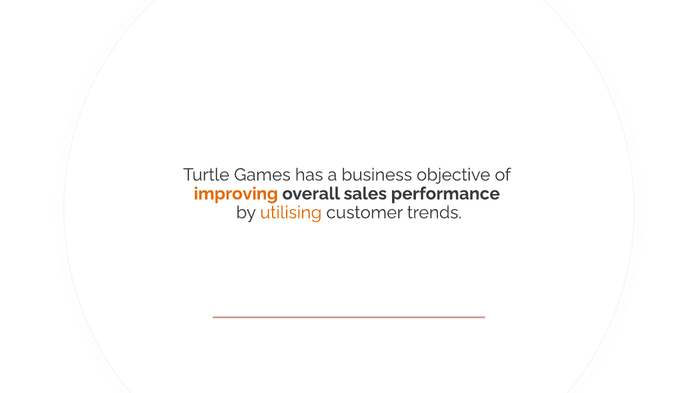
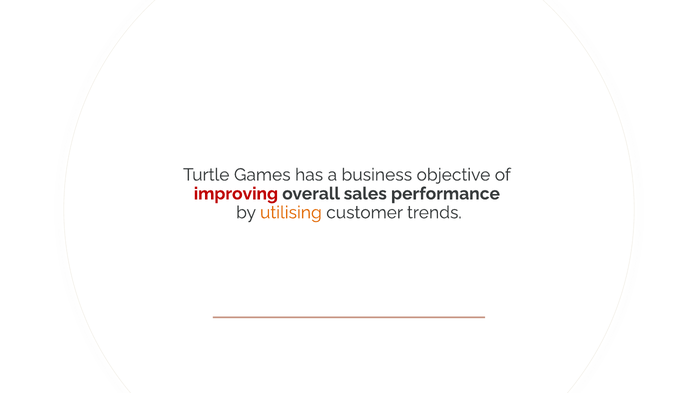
improving colour: orange -> red (236, 193)
